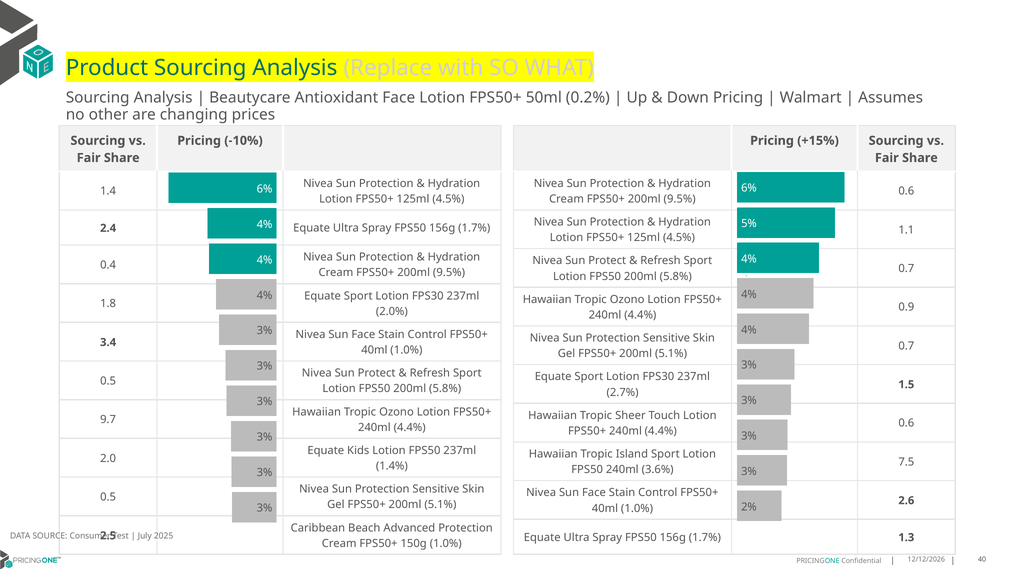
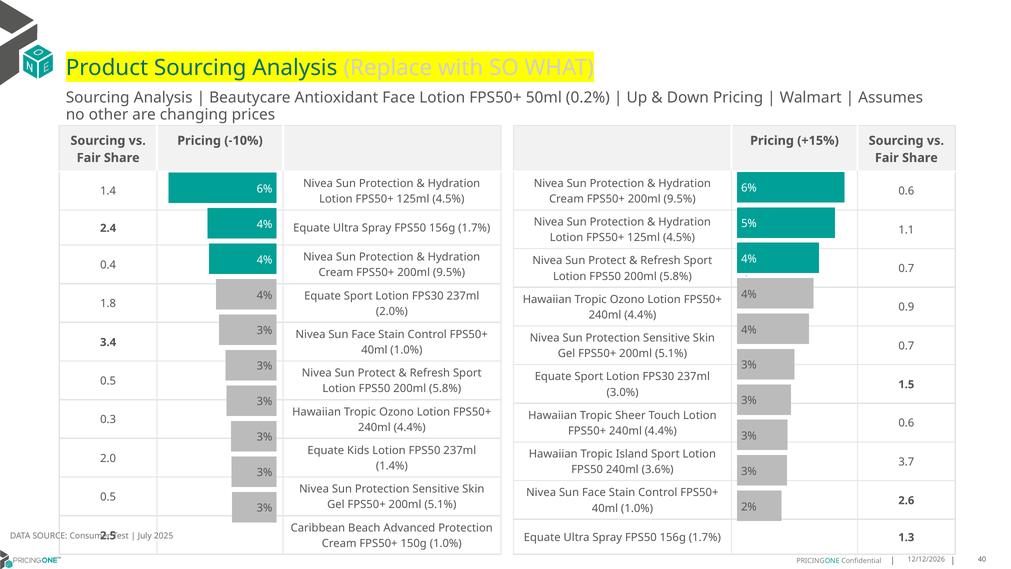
2.7%: 2.7% -> 3.0% (623, 392)
9.7: 9.7 -> 0.3 (108, 419)
7.5: 7.5 -> 3.7 (906, 462)
